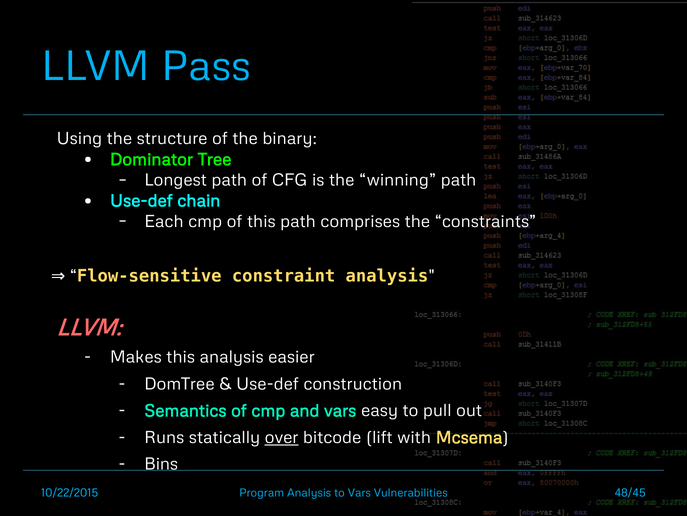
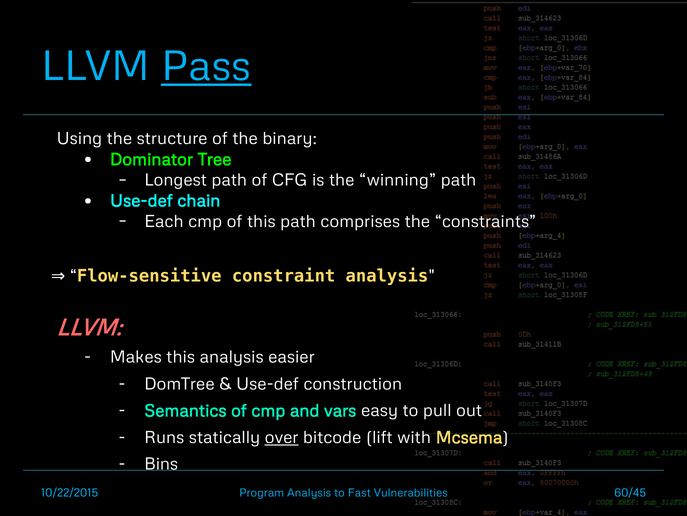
Pass underline: none -> present (206, 67)
to Vars: Vars -> Fast (359, 492)
48/45: 48/45 -> 60/45 (630, 492)
